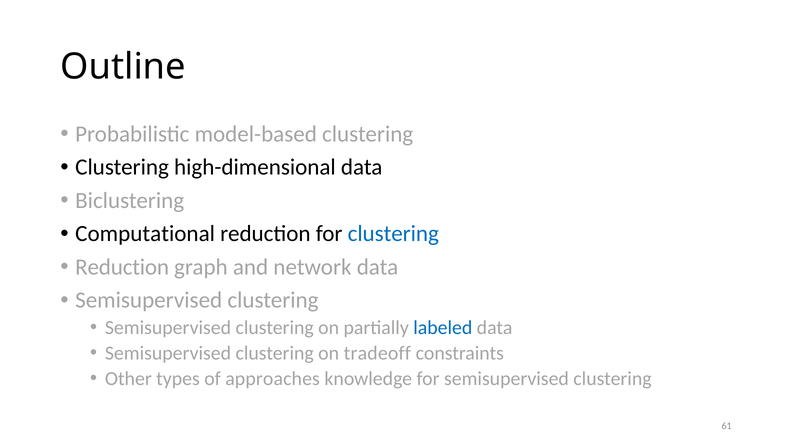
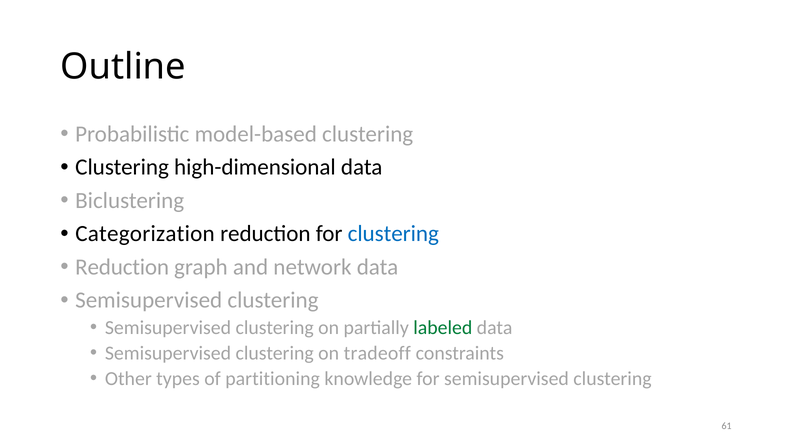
Computational: Computational -> Categorization (145, 234)
labeled colour: blue -> green (443, 327)
approaches: approaches -> partitioning (273, 378)
